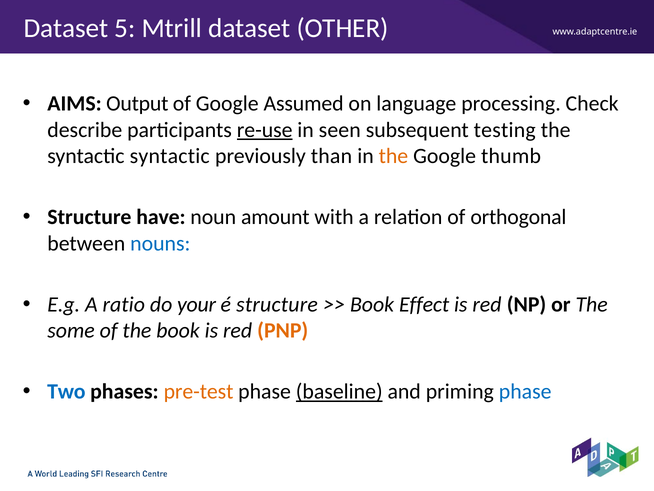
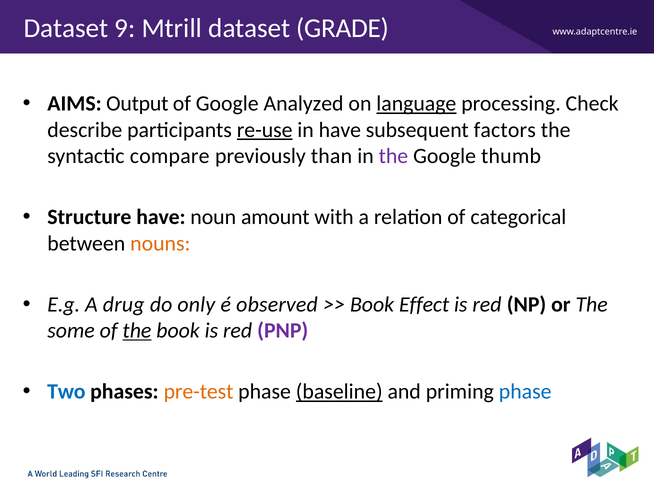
5: 5 -> 9 (125, 28)
OTHER: OTHER -> GRADE (343, 28)
Assumed: Assumed -> Analyzed (304, 104)
language underline: none -> present (416, 104)
in seen: seen -> have (340, 130)
testing: testing -> factors (505, 130)
syntactic syntactic: syntactic -> compare (170, 156)
the colour: orange -> purple (393, 156)
orthogonal: orthogonal -> categorical (518, 217)
nouns colour: blue -> orange (160, 243)
ratio: ratio -> drug (124, 304)
your: your -> only (196, 304)
é structure: structure -> observed (277, 304)
the underline: none -> present (137, 330)
PNP colour: orange -> purple (283, 330)
